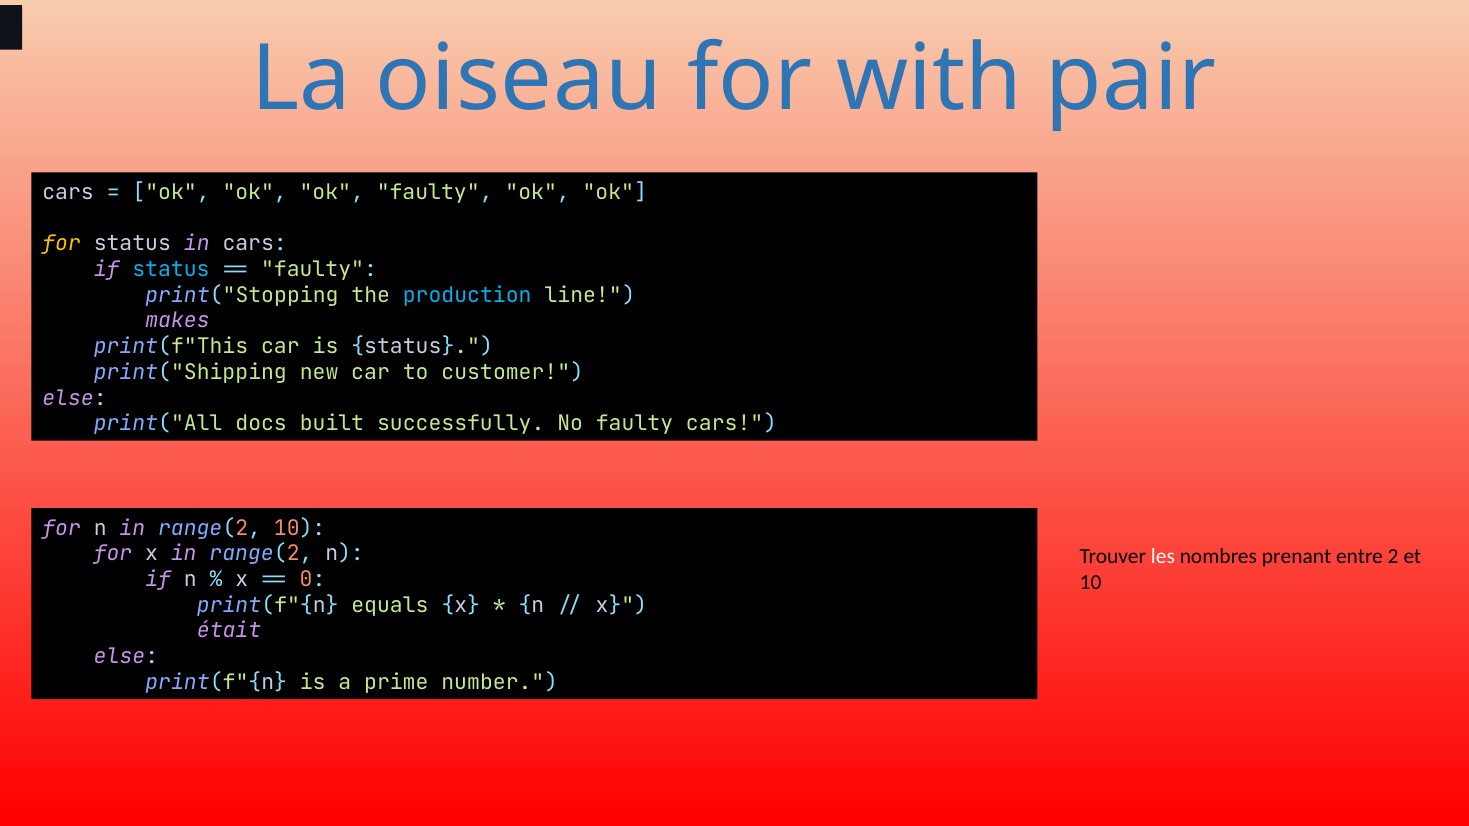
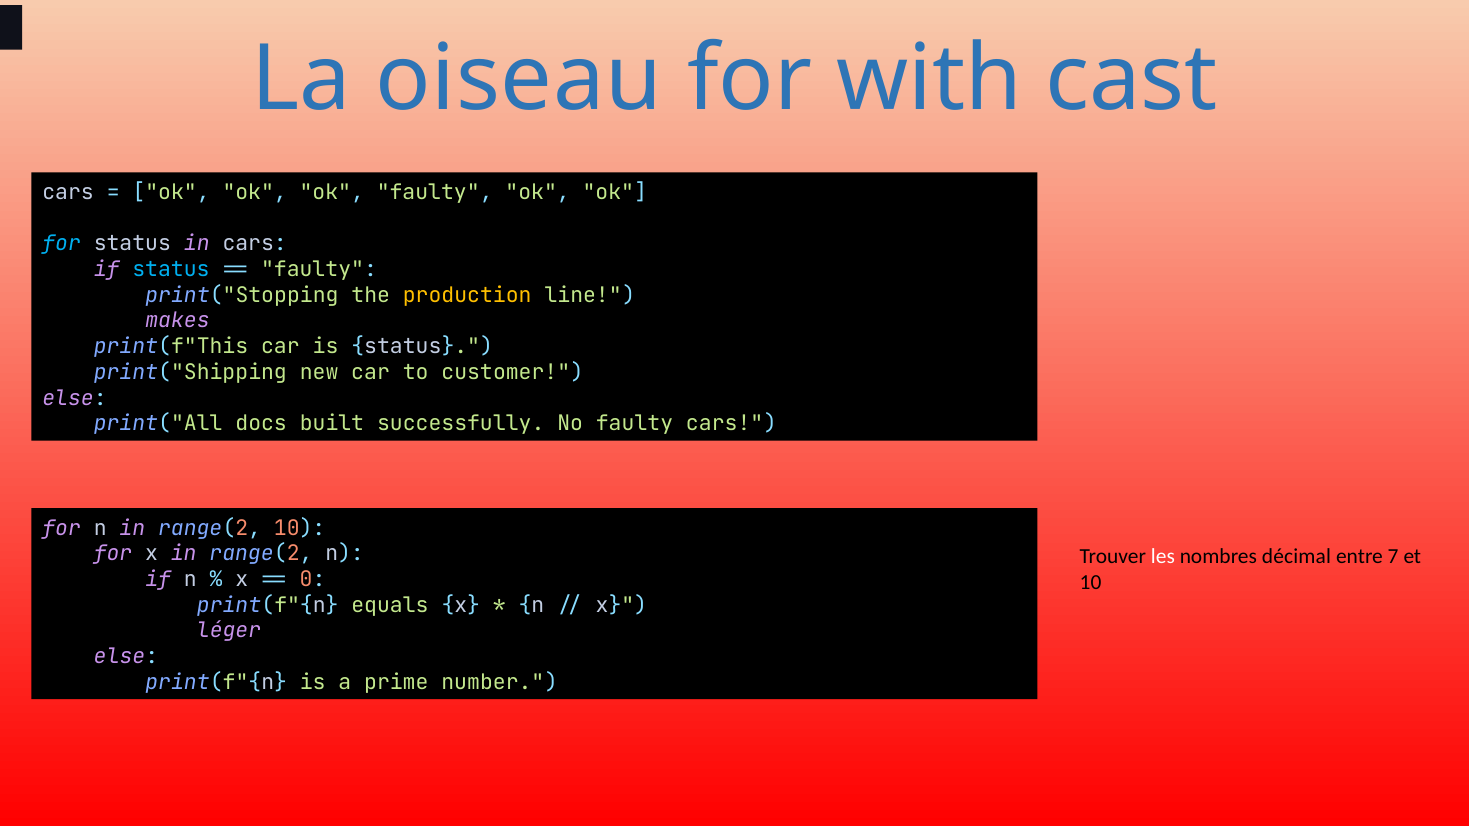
pair: pair -> cast (1132, 79)
for colour: yellow -> light blue (62, 244)
production colour: light blue -> yellow (467, 295)
prenant: prenant -> décimal (1296, 557)
2: 2 -> 7 (1393, 557)
était: était -> léger (229, 631)
